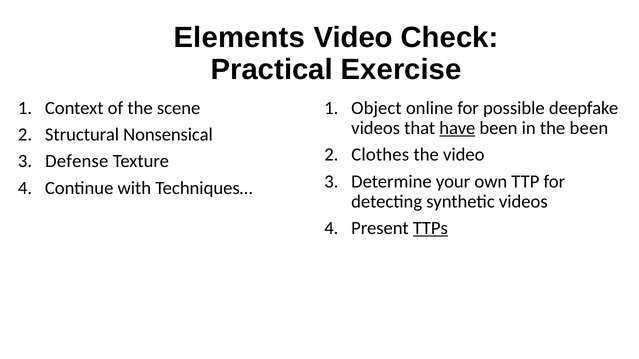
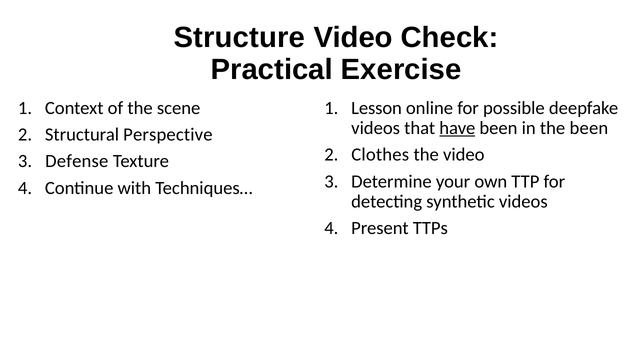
Elements: Elements -> Structure (239, 38)
Object: Object -> Lesson (377, 108)
Nonsensical: Nonsensical -> Perspective (168, 135)
TTPs underline: present -> none (430, 228)
